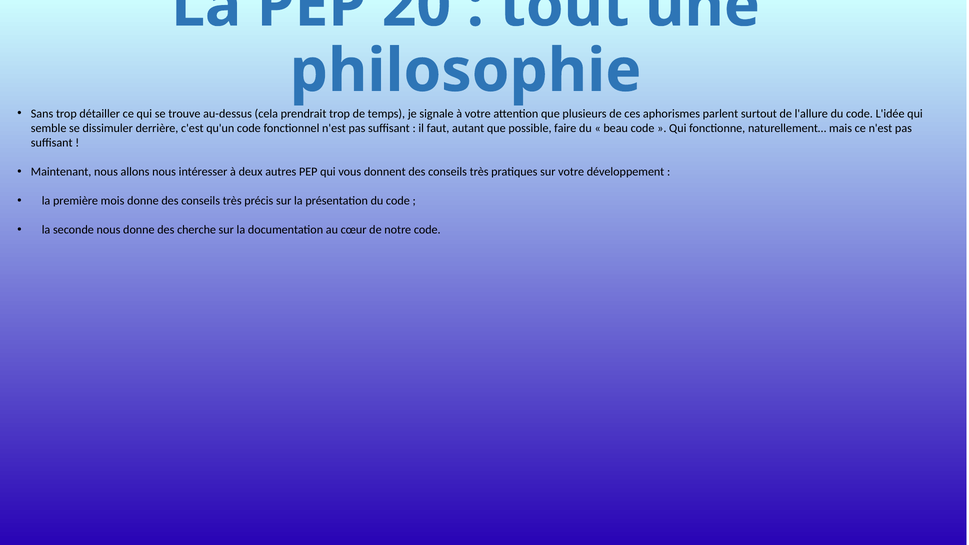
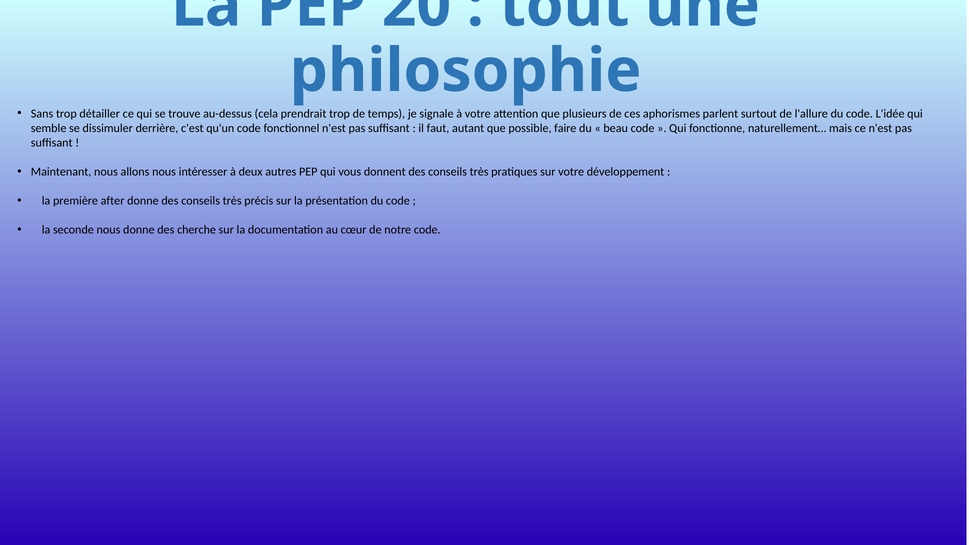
mois: mois -> after (113, 201)
